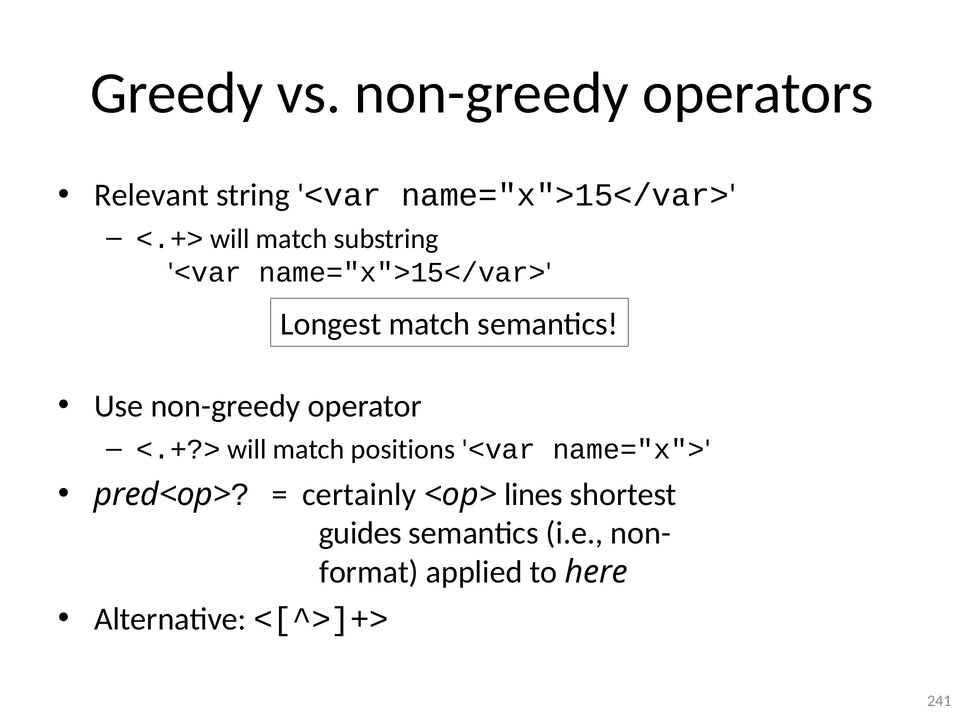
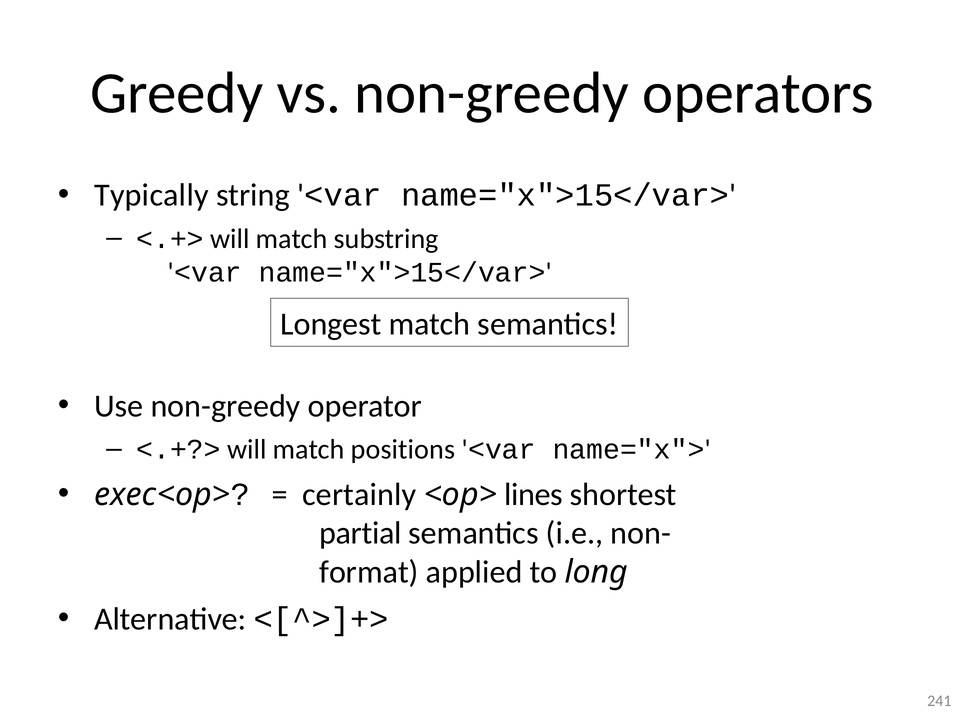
Relevant: Relevant -> Typically (151, 195)
pred<op>: pred<op> -> exec<op> (162, 494)
guides: guides -> partial (360, 533)
here: here -> long (596, 572)
